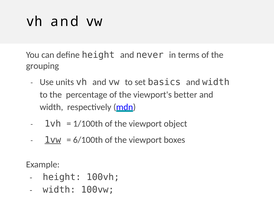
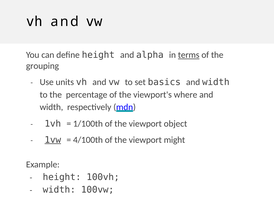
never: never -> alpha (150, 55)
terms underline: none -> present (189, 55)
better: better -> where (186, 95)
6/100th: 6/100th -> 4/100th (88, 140)
boxes: boxes -> might (174, 140)
